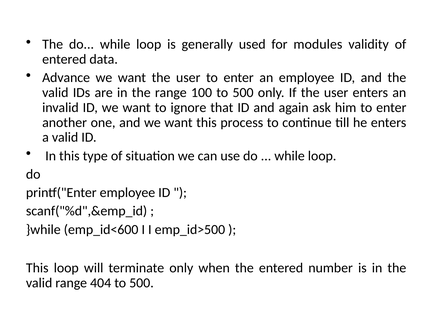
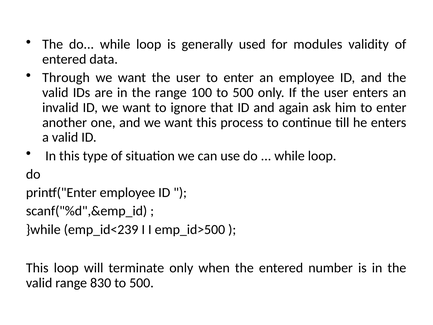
Advance: Advance -> Through (66, 78)
emp_id<600: emp_id<600 -> emp_id<239 (101, 229)
404: 404 -> 830 (101, 283)
